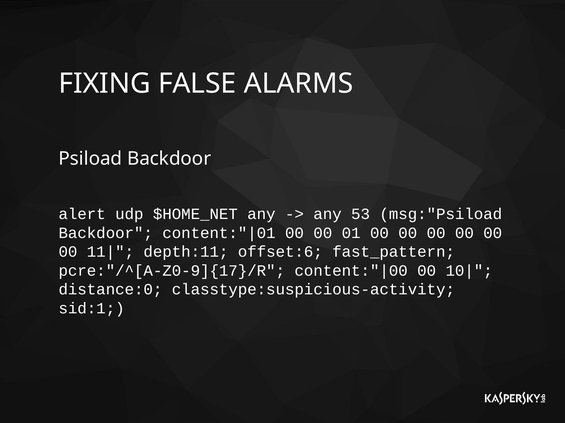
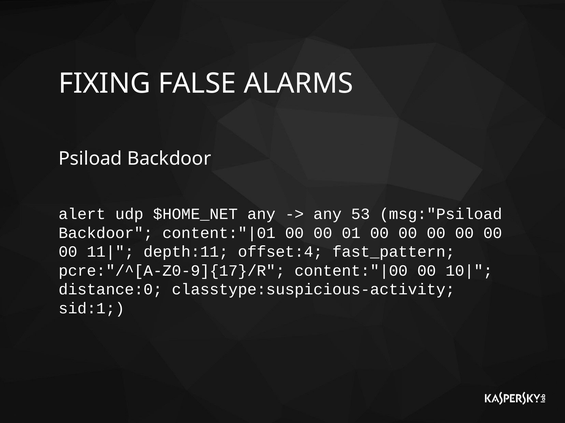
offset:6: offset:6 -> offset:4 (280, 252)
